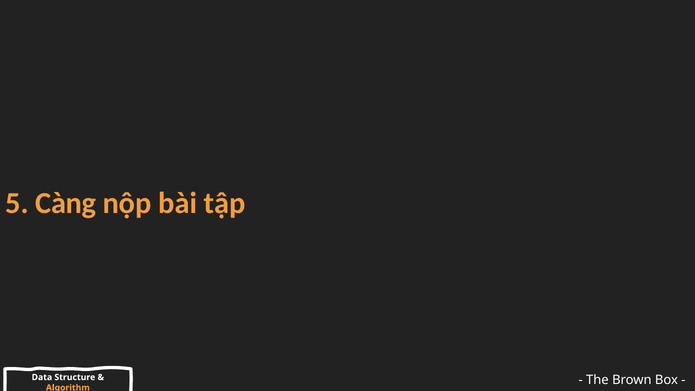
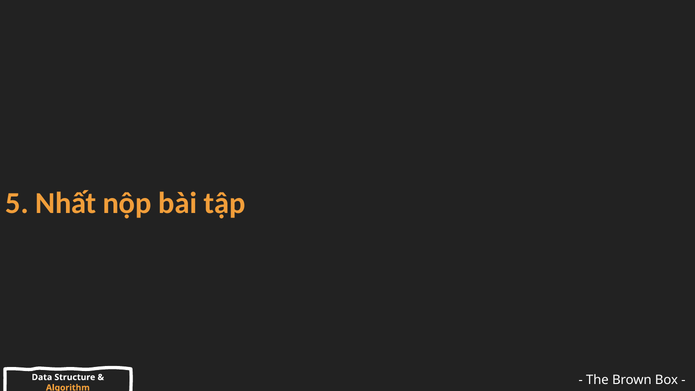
Càng: Càng -> Nhất (66, 203)
